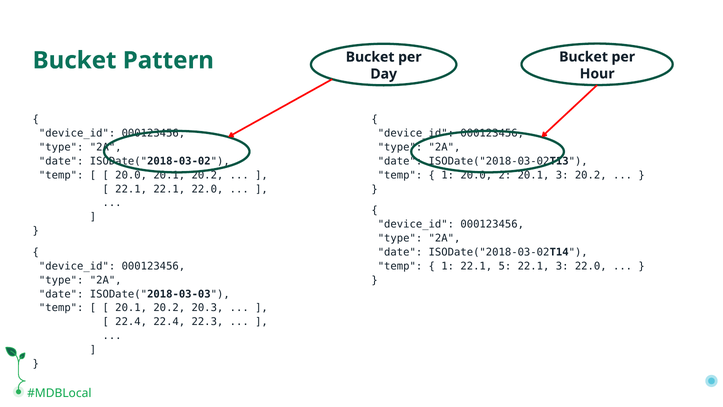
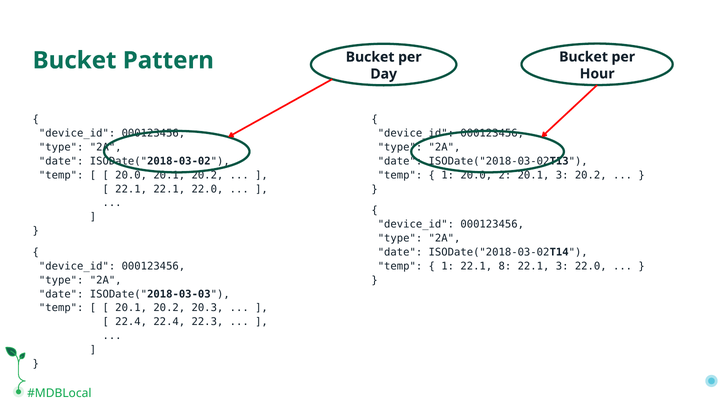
5: 5 -> 8 (505, 266)
